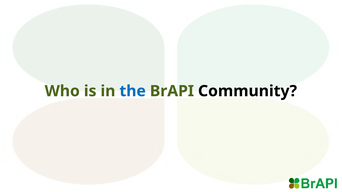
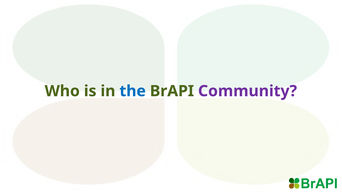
Community colour: black -> purple (248, 91)
